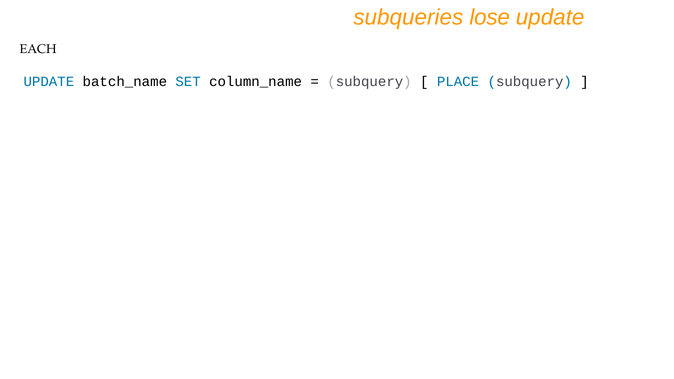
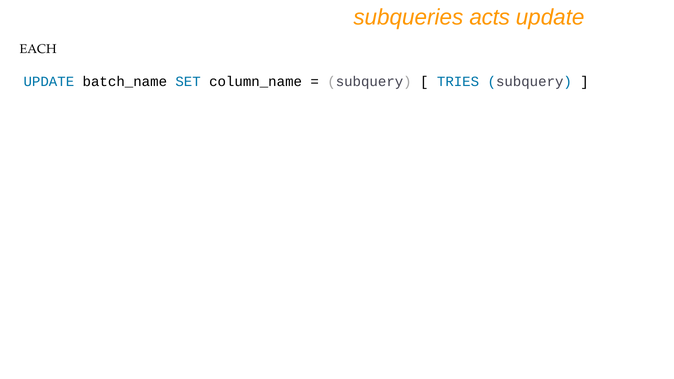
lose: lose -> acts (490, 18)
PLACE: PLACE -> TRIES (458, 82)
